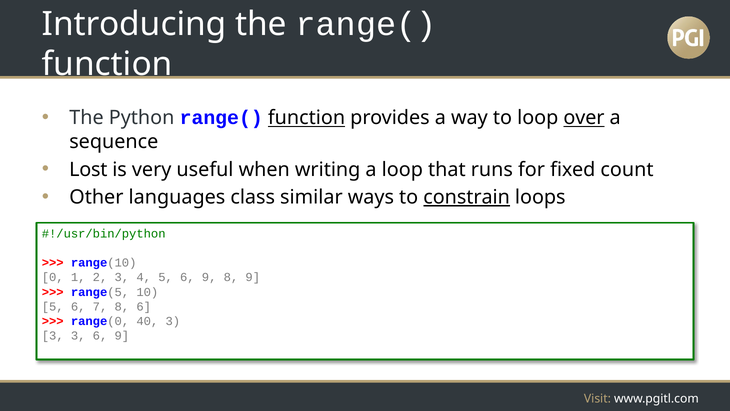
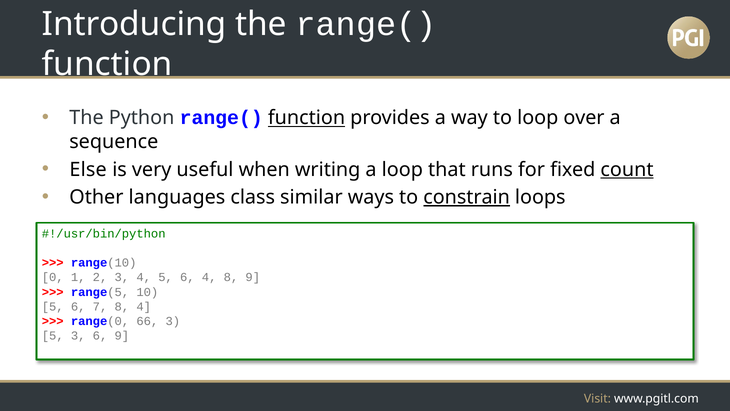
over underline: present -> none (584, 118)
Lost: Lost -> Else (88, 169)
count underline: none -> present (627, 169)
5 6 9: 9 -> 4 (209, 277)
8 6: 6 -> 4 (144, 306)
40: 40 -> 66 (147, 321)
3: 3 -> 5 (53, 336)
